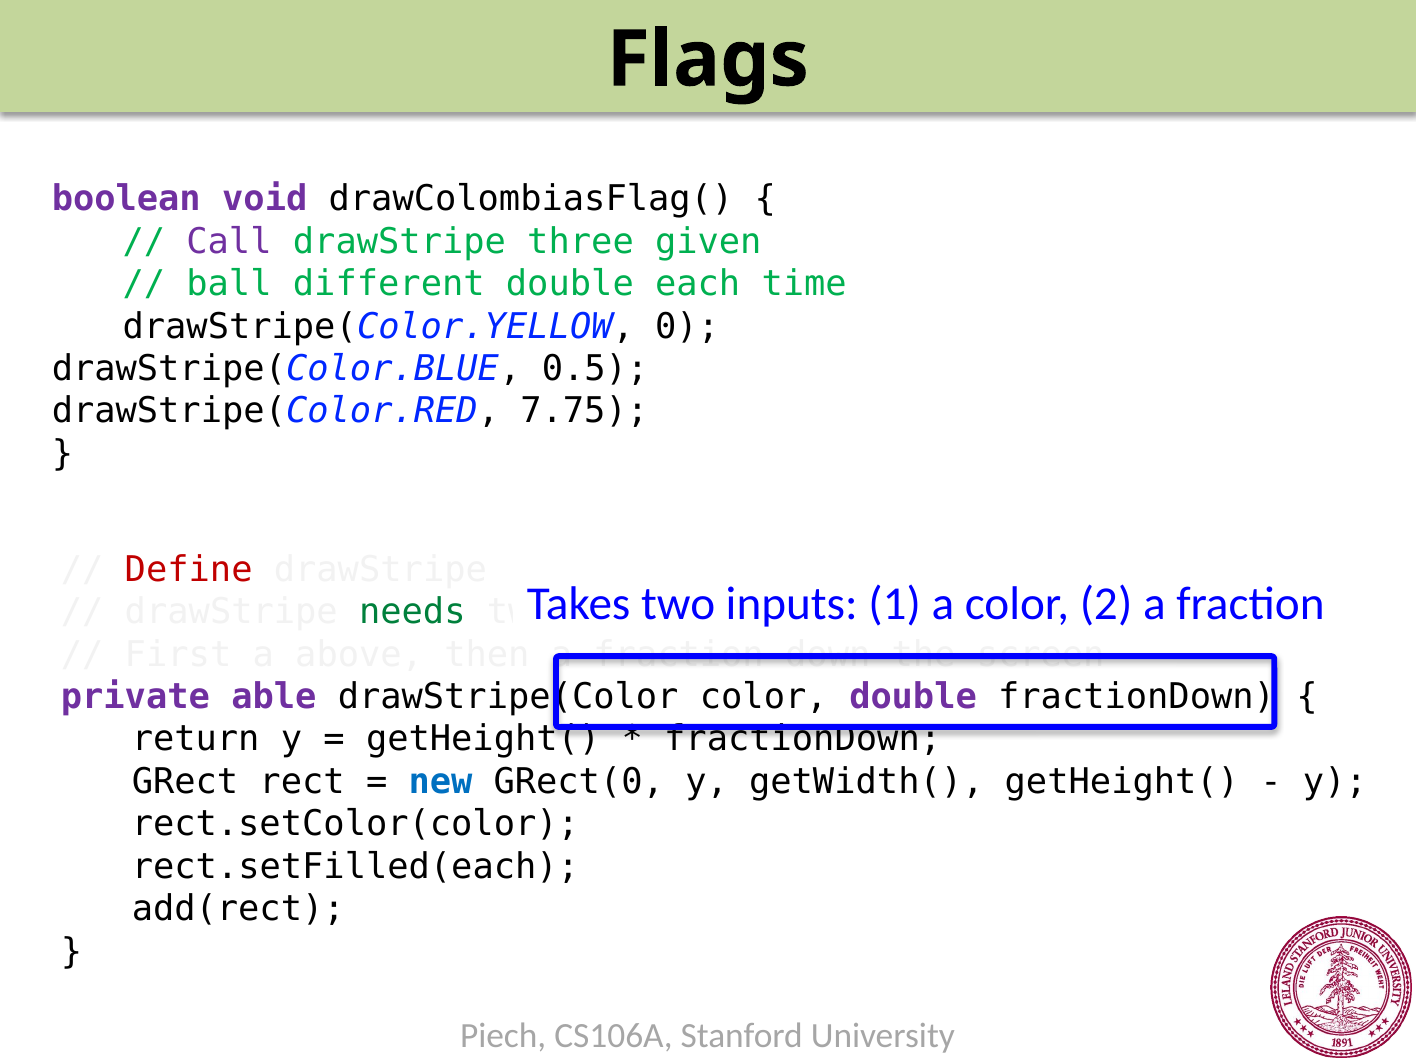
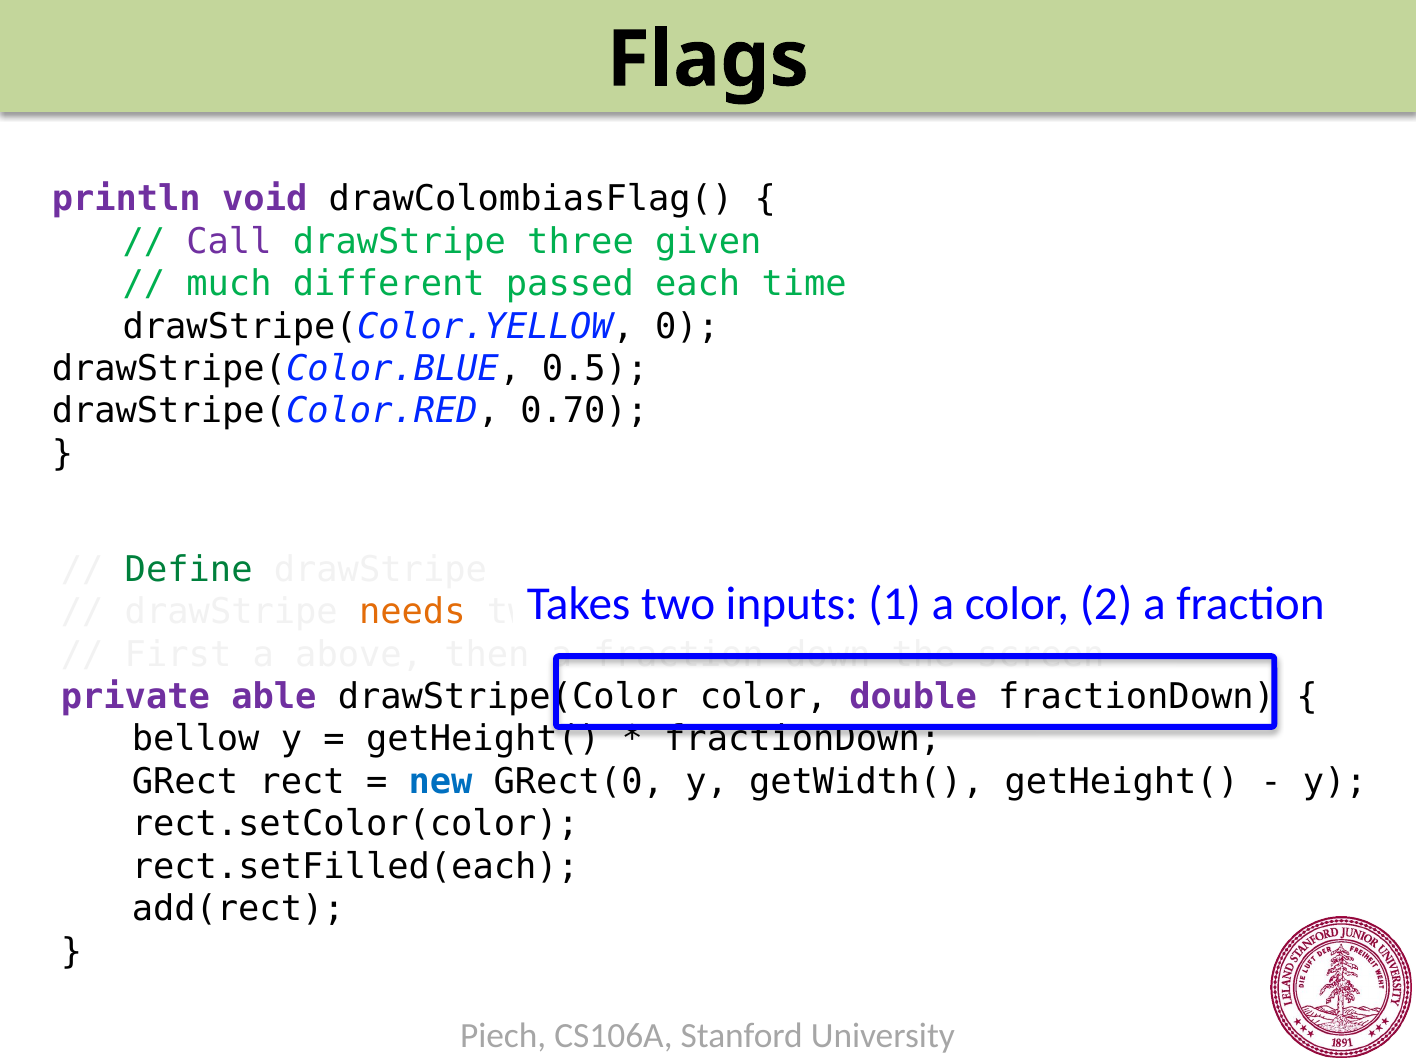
boolean: boolean -> println (126, 199)
ball: ball -> much (229, 284)
different double: double -> passed (570, 284)
7.75: 7.75 -> 0.70 (584, 411)
Define colour: red -> green (189, 569)
needs colour: green -> orange (412, 612)
return: return -> bellow (196, 739)
